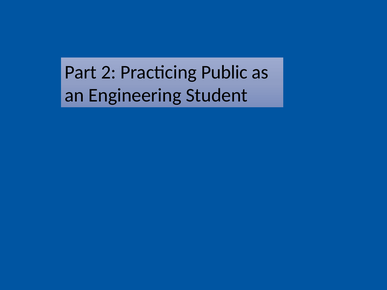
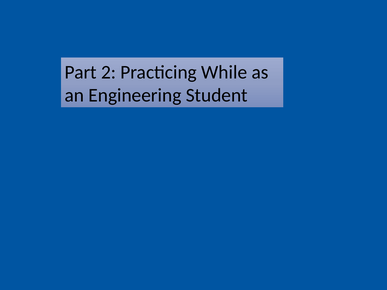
Public: Public -> While (224, 72)
